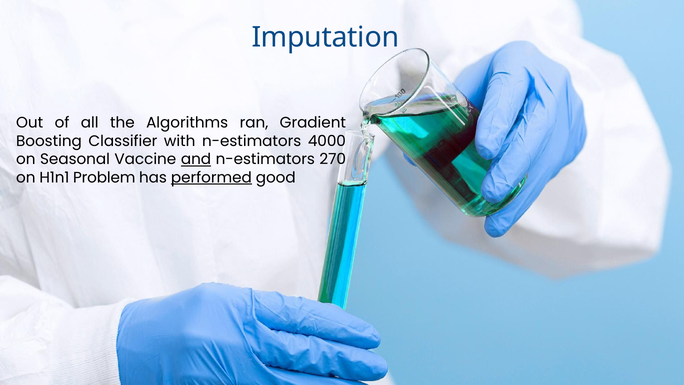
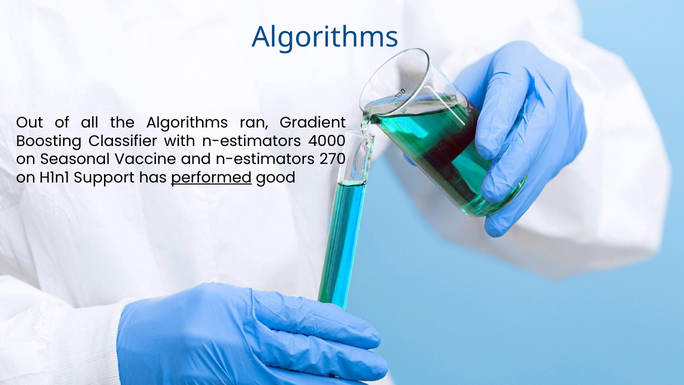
Imputation: Imputation -> Algorithms (325, 37)
and underline: present -> none (196, 159)
Problem: Problem -> Support (104, 178)
